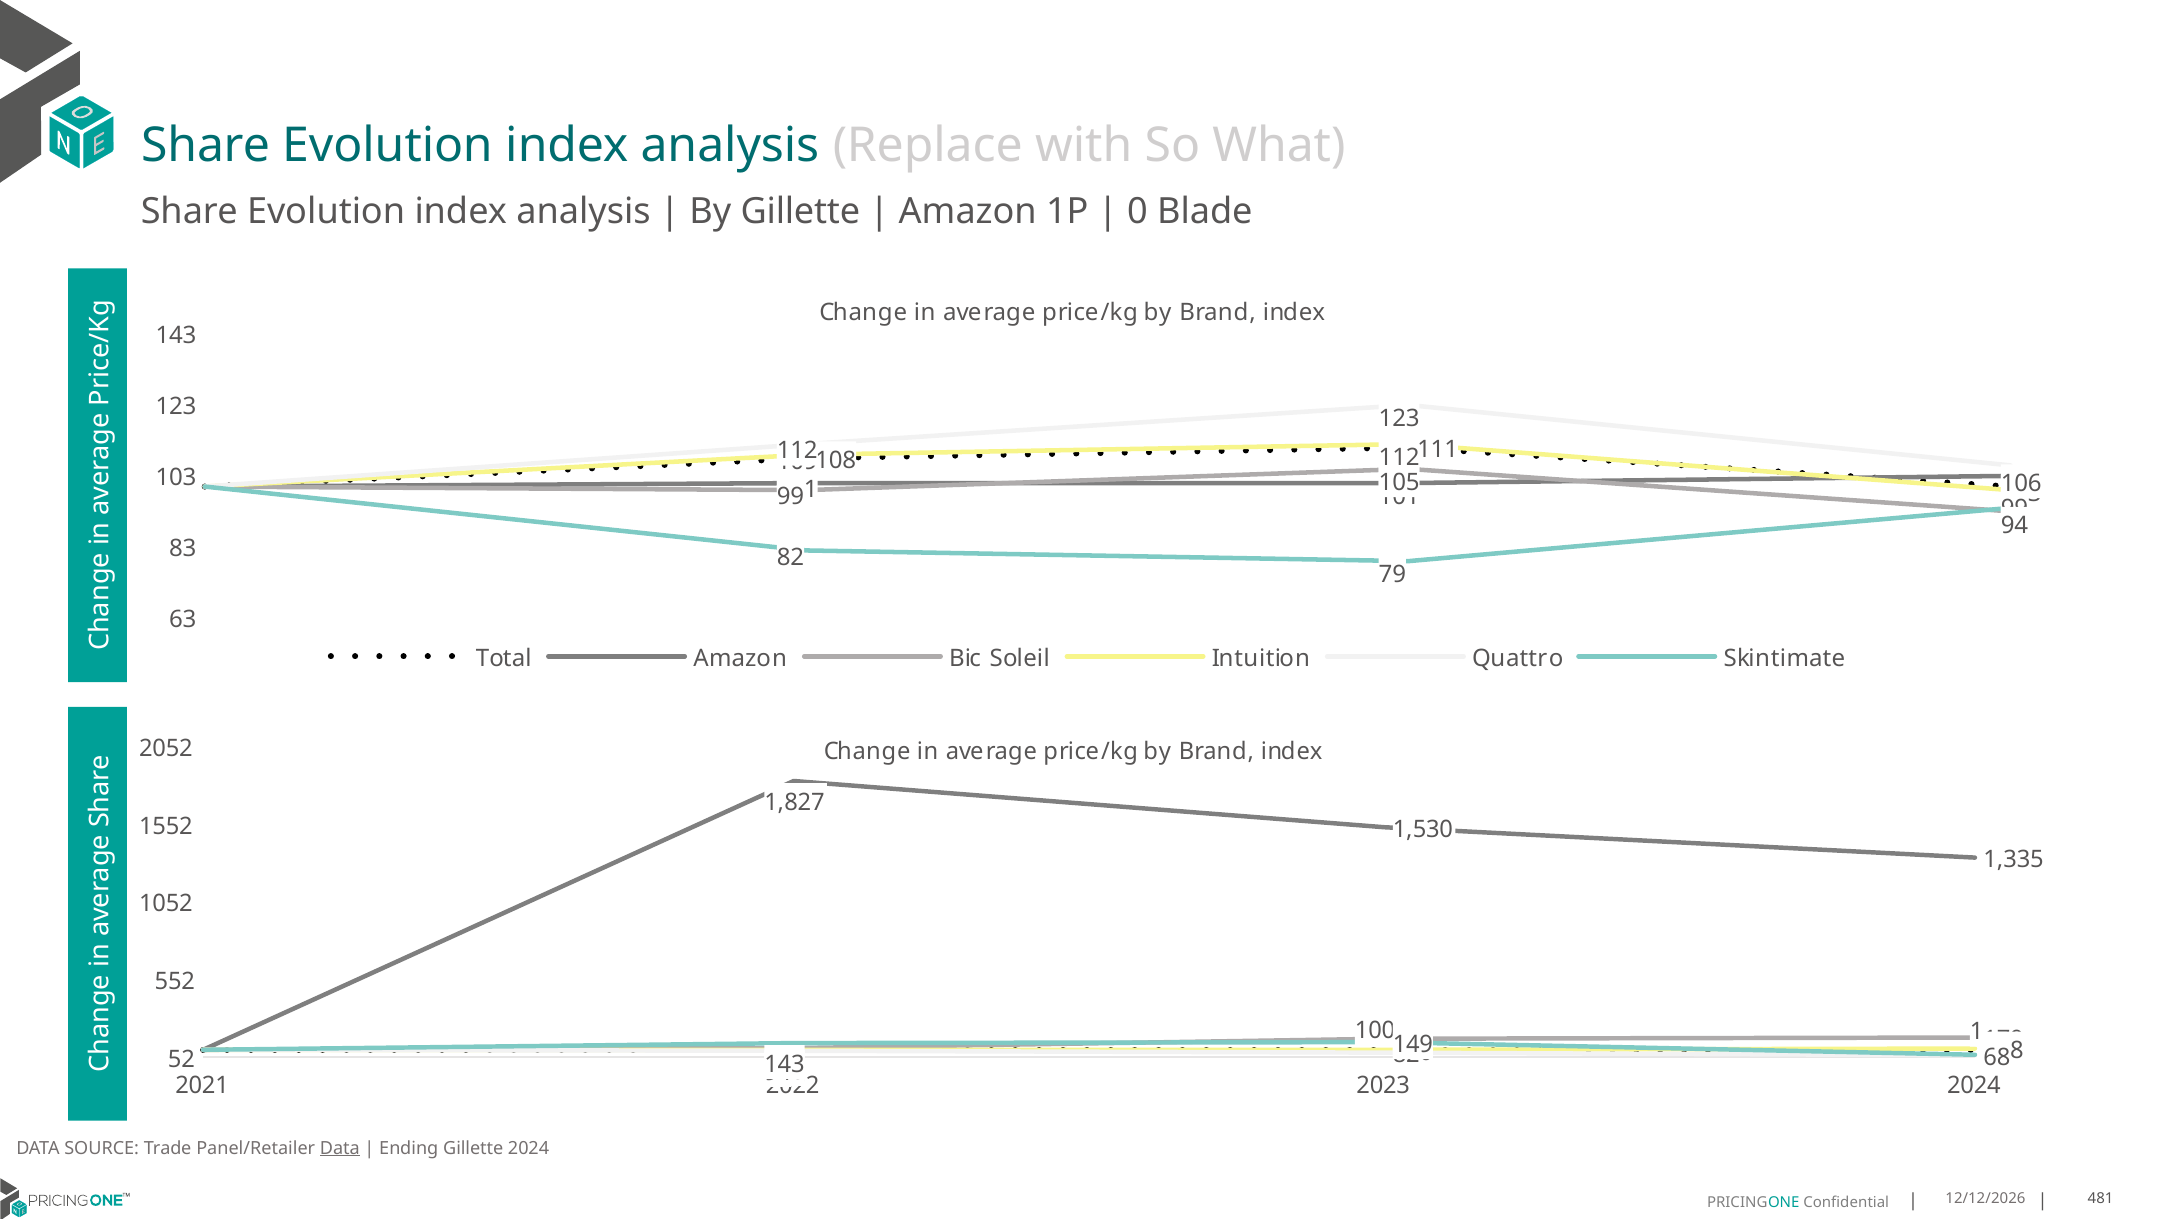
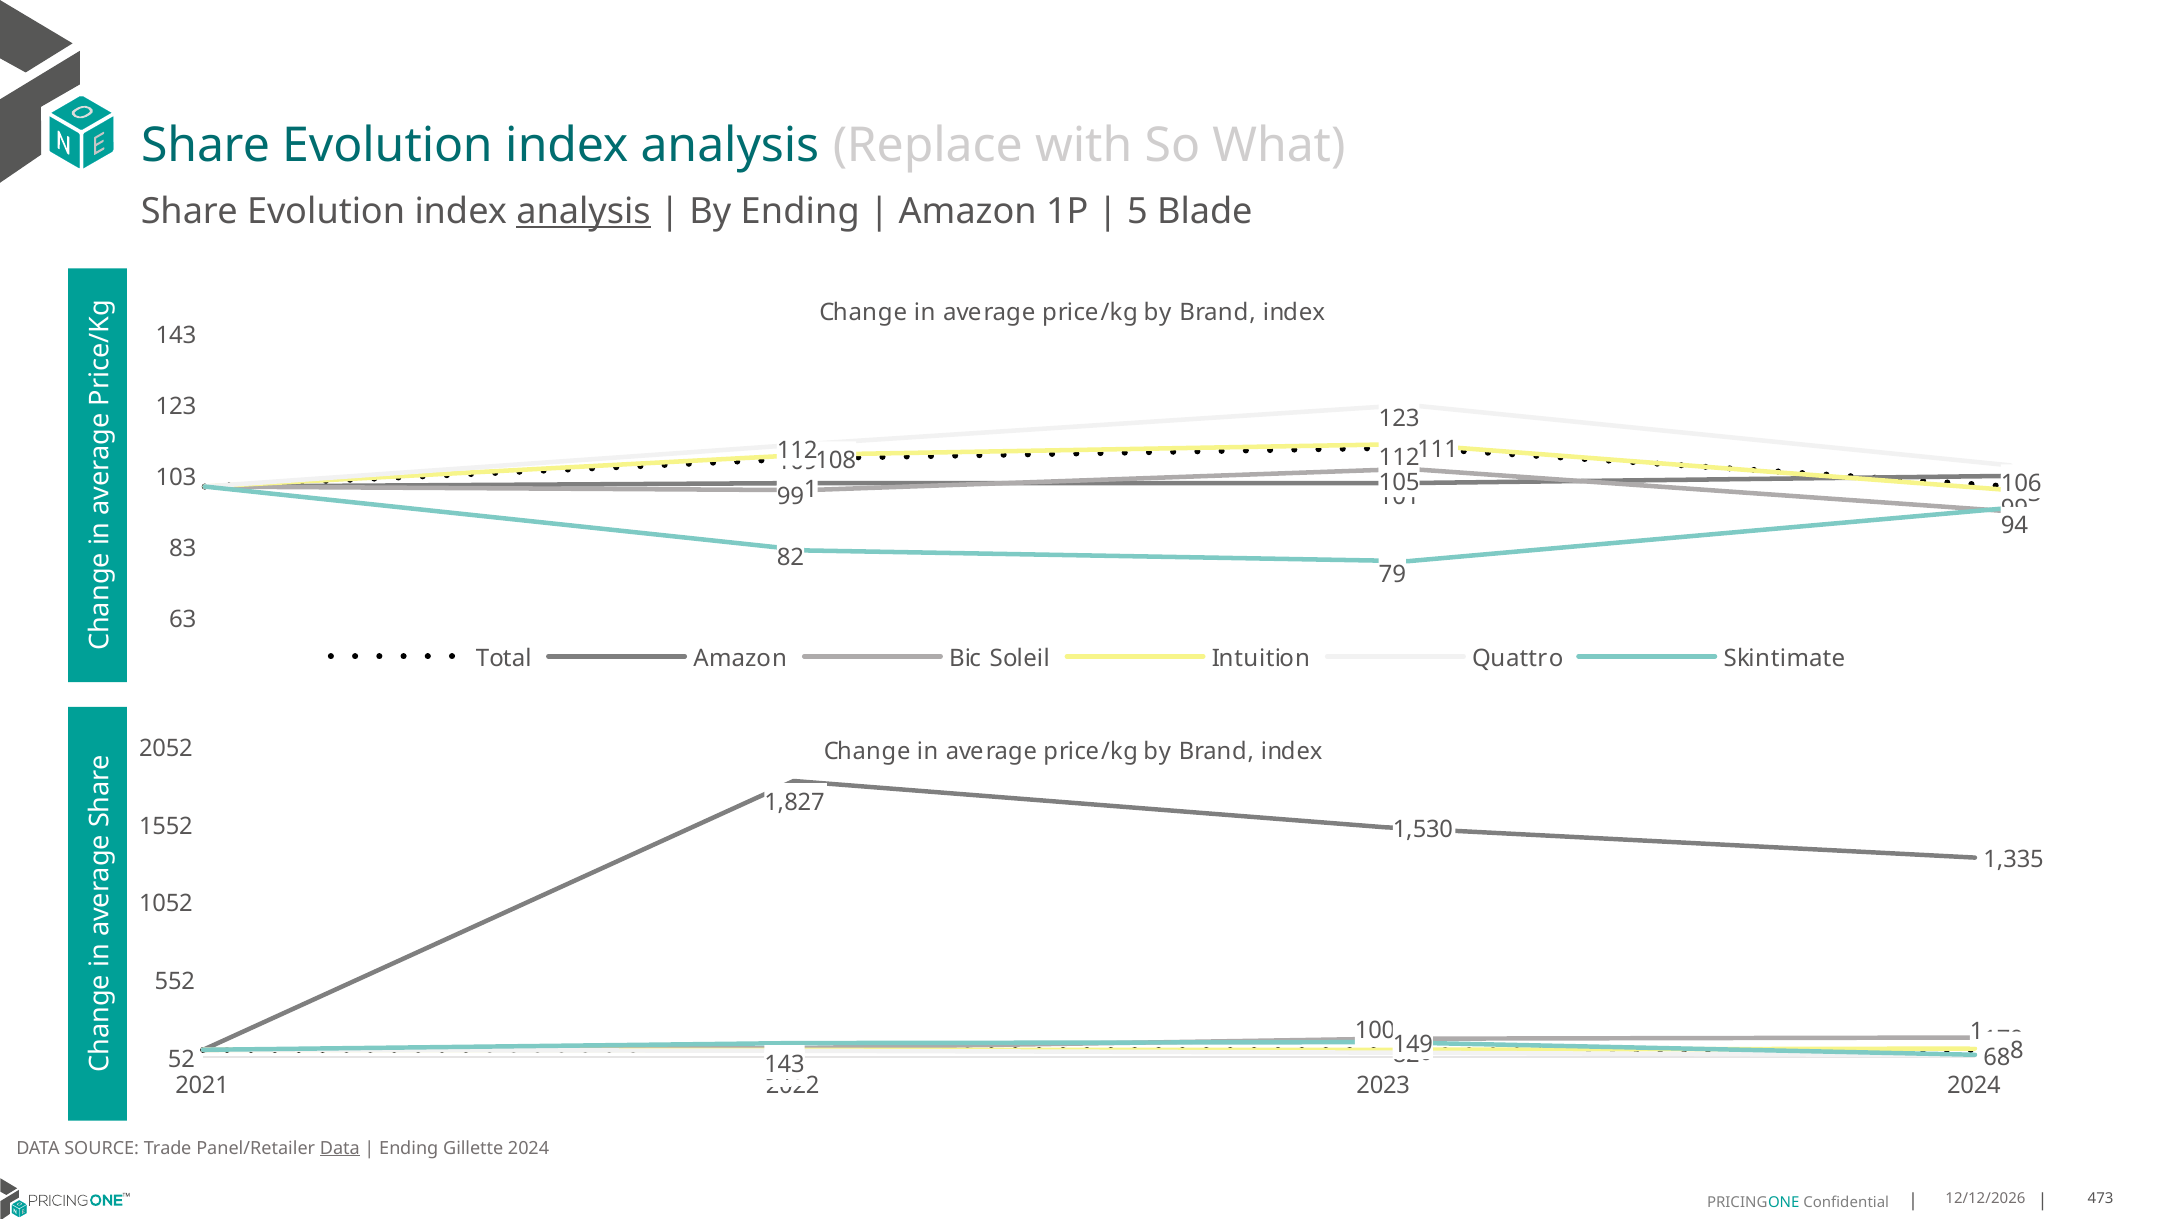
analysis underline: none -> present (583, 211)
By Gillette: Gillette -> Ending (800, 211)
0: 0 -> 5 (1138, 211)
481: 481 -> 473 (2101, 1198)
